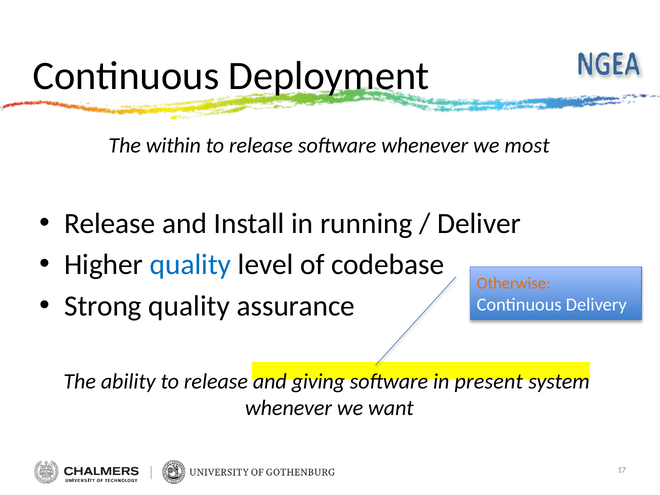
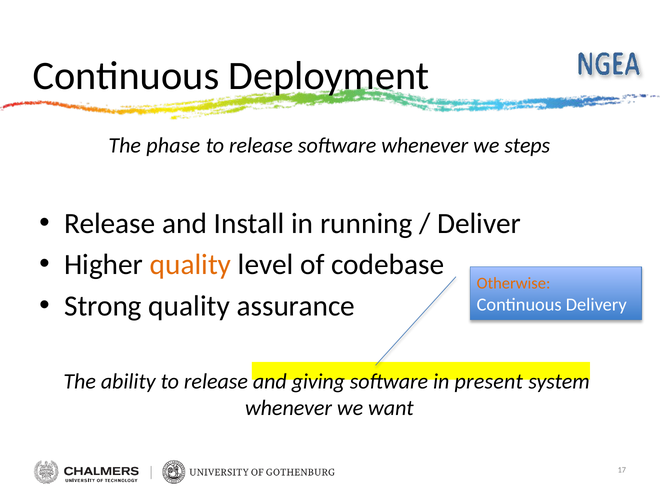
within: within -> phase (173, 145)
most: most -> steps (527, 145)
quality colour: blue -> orange (190, 265)
